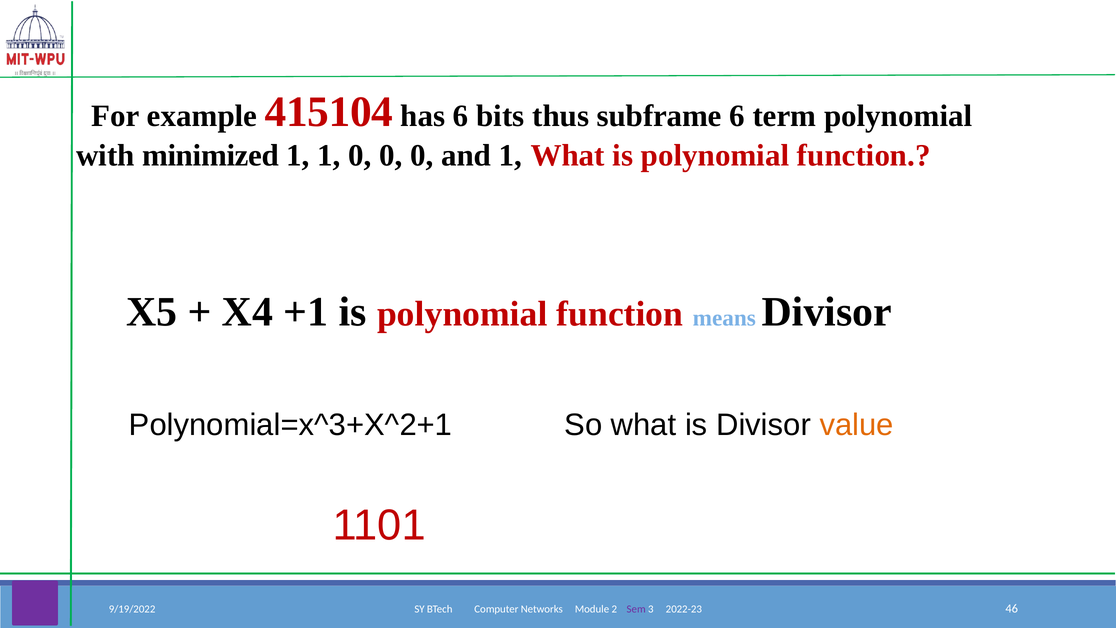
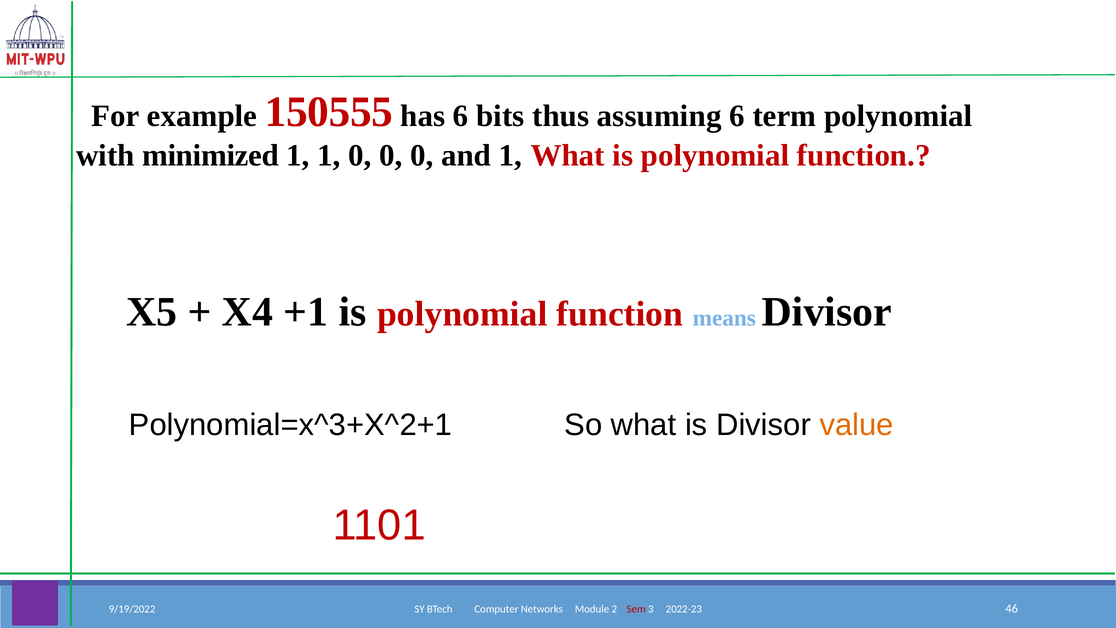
415104: 415104 -> 150555 (329, 112)
subframe: subframe -> assuming (659, 116)
Sem colour: purple -> red (636, 609)
